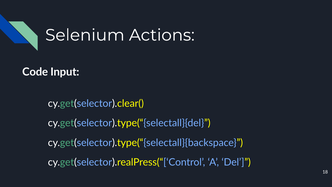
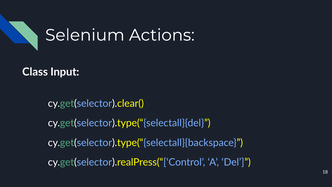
Code: Code -> Class (35, 72)
